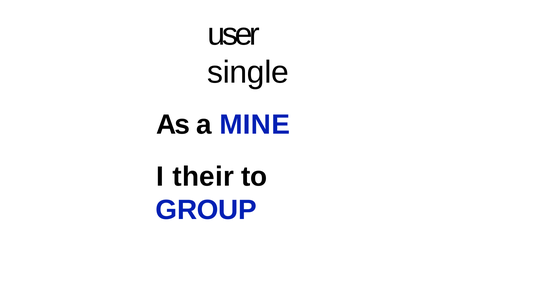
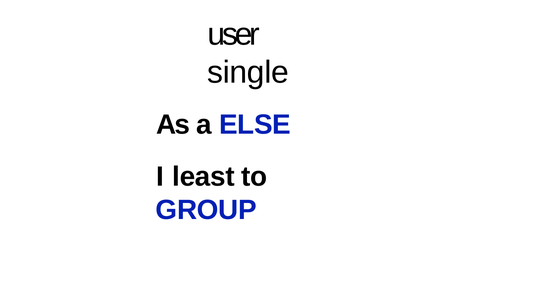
MINE: MINE -> ELSE (255, 125)
their: their -> least (203, 177)
